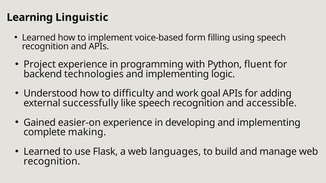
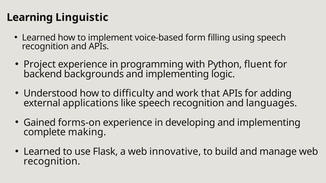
technologies: technologies -> backgrounds (94, 74)
goal: goal -> that (210, 94)
successfully: successfully -> applications (91, 103)
accessible: accessible -> languages (272, 103)
easier-on: easier-on -> forms-on (79, 123)
languages: languages -> innovative (175, 152)
